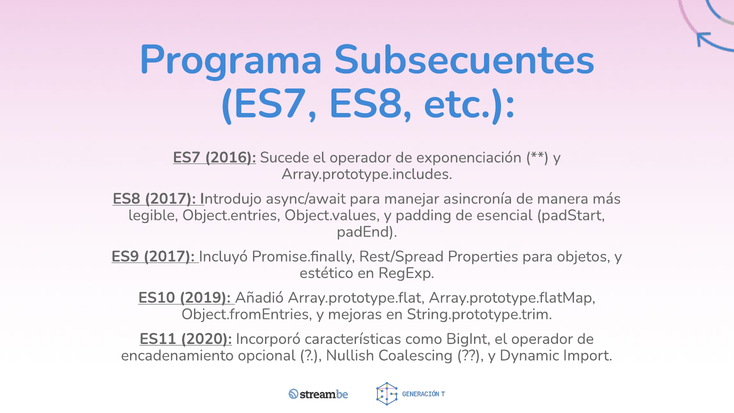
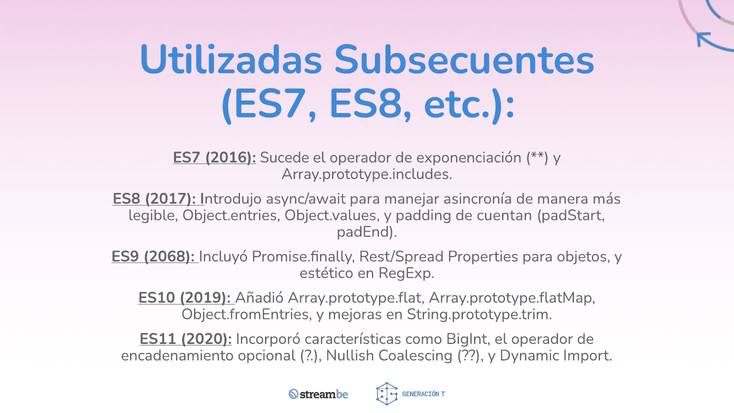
Programa: Programa -> Utilizadas (231, 60)
esencial: esencial -> cuentan (504, 215)
ES9 2017: 2017 -> 2068 (169, 256)
